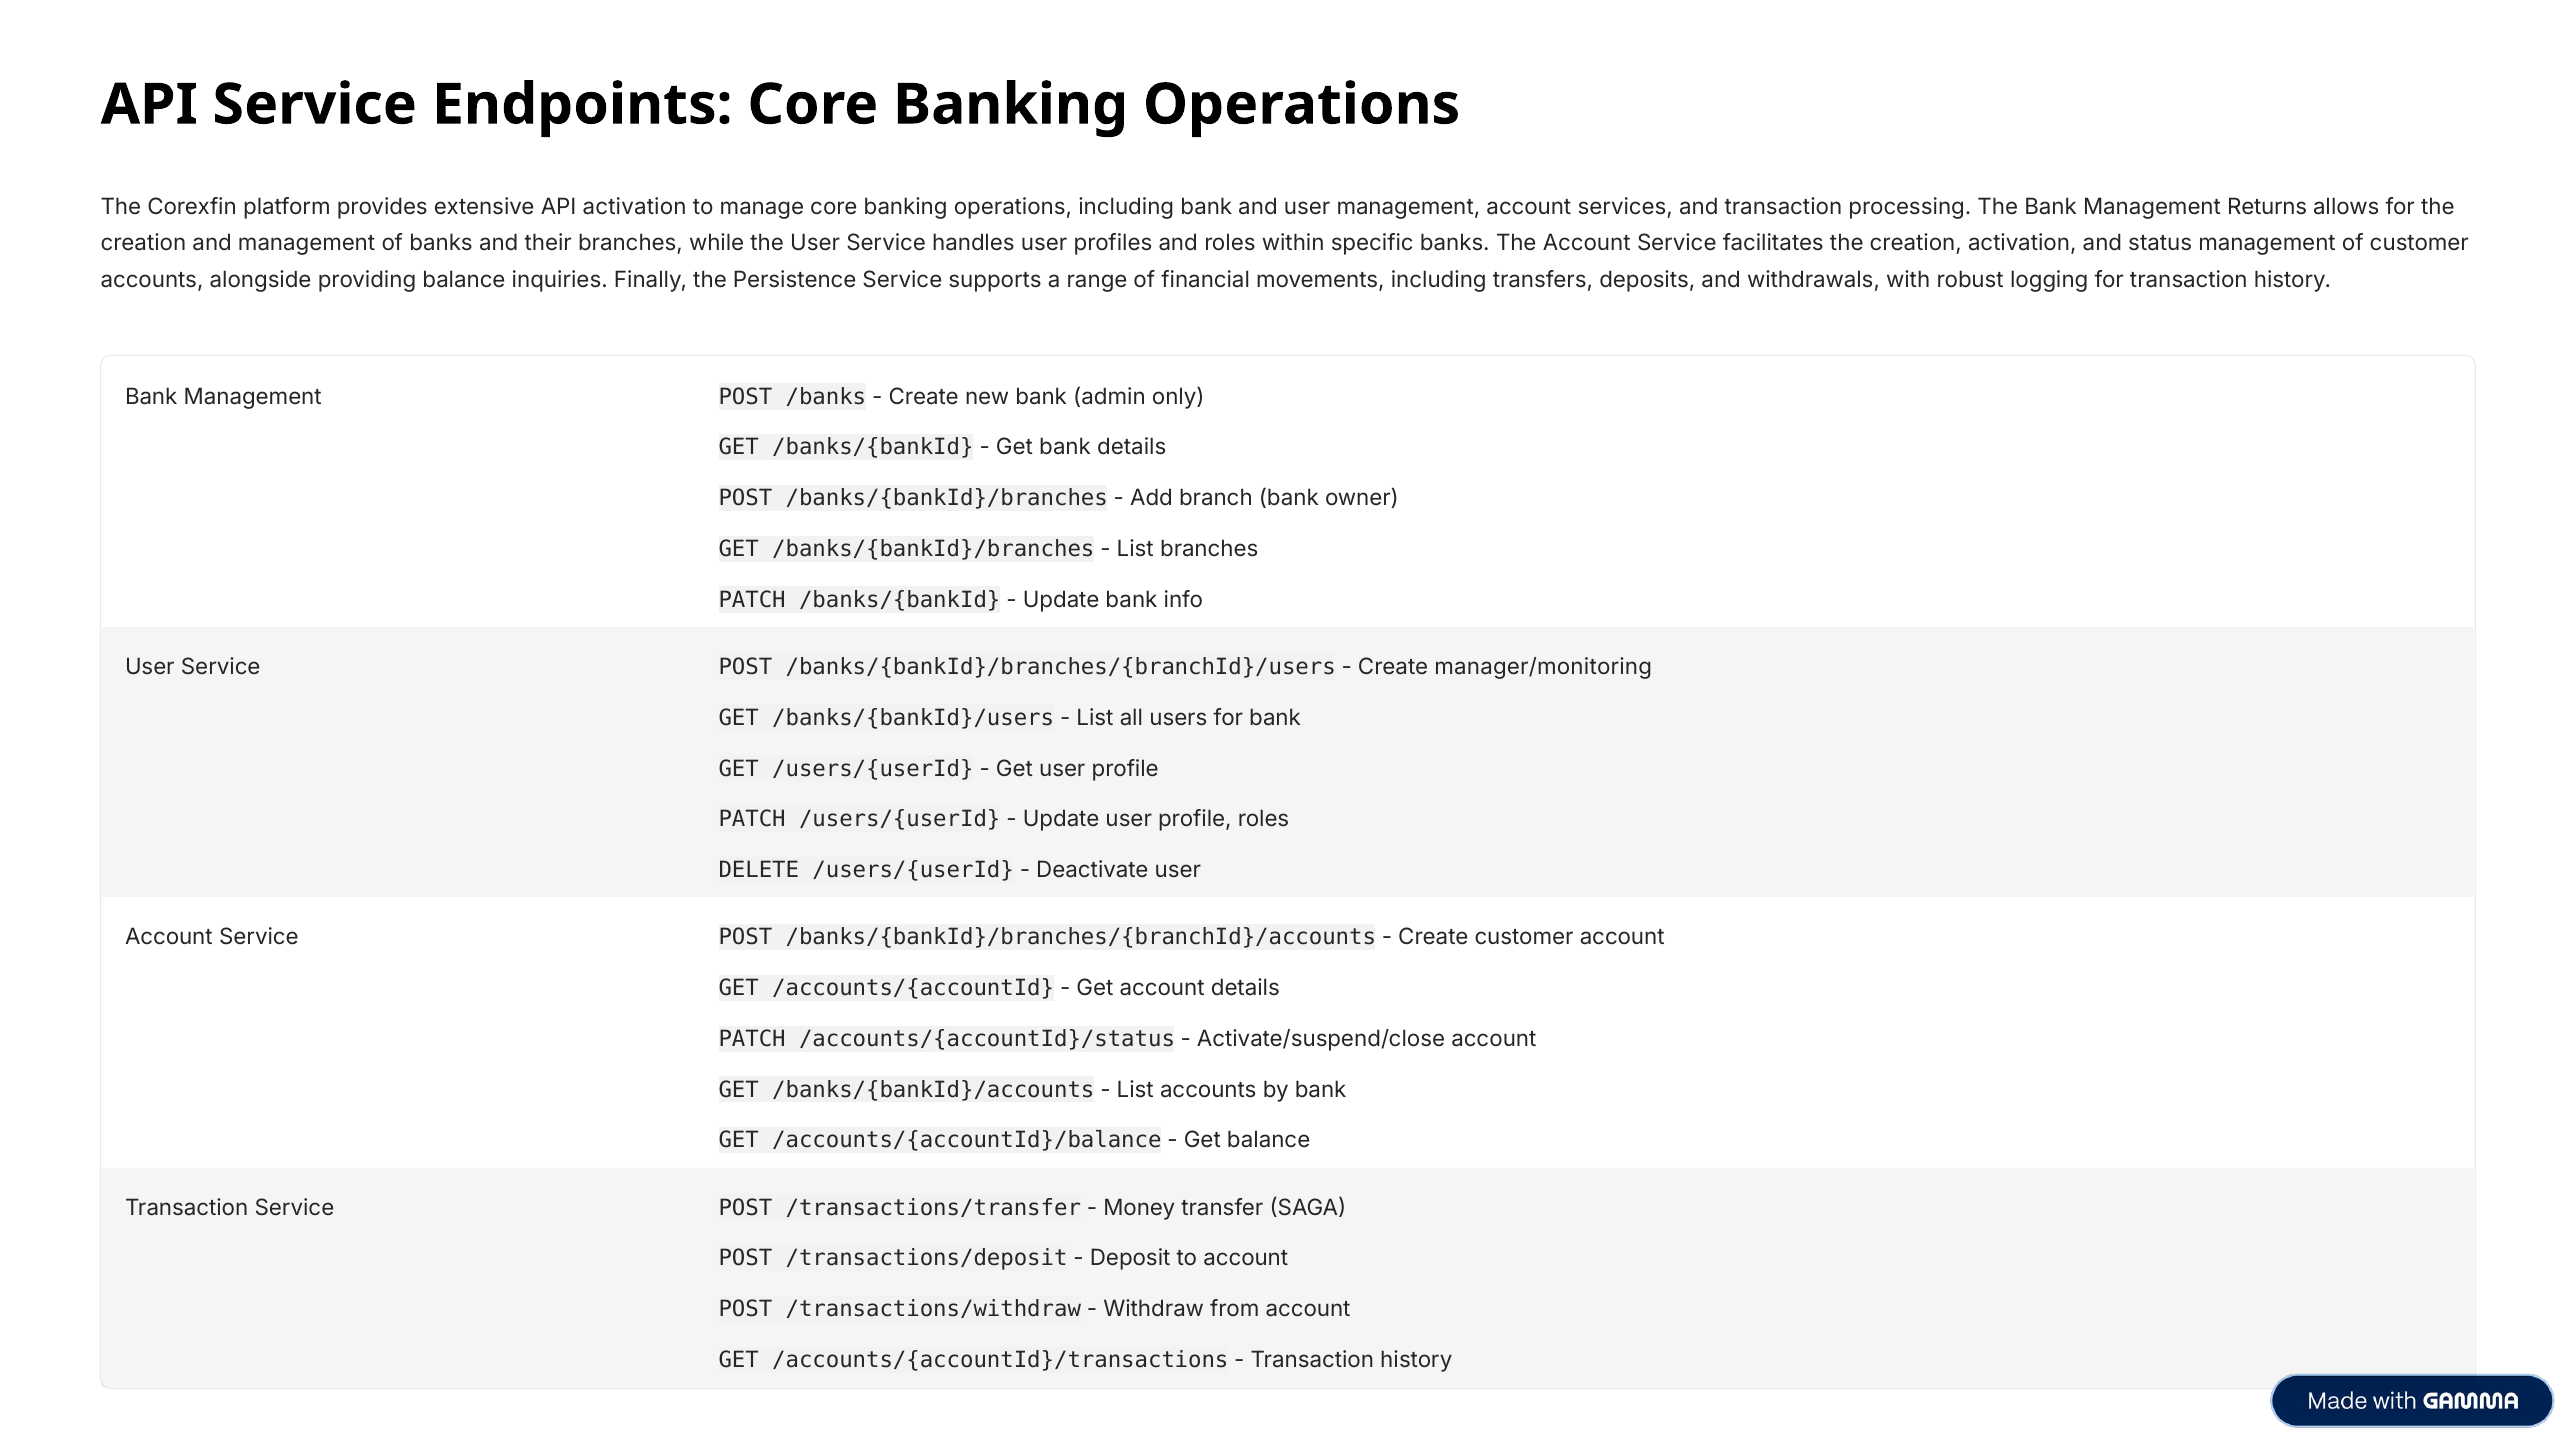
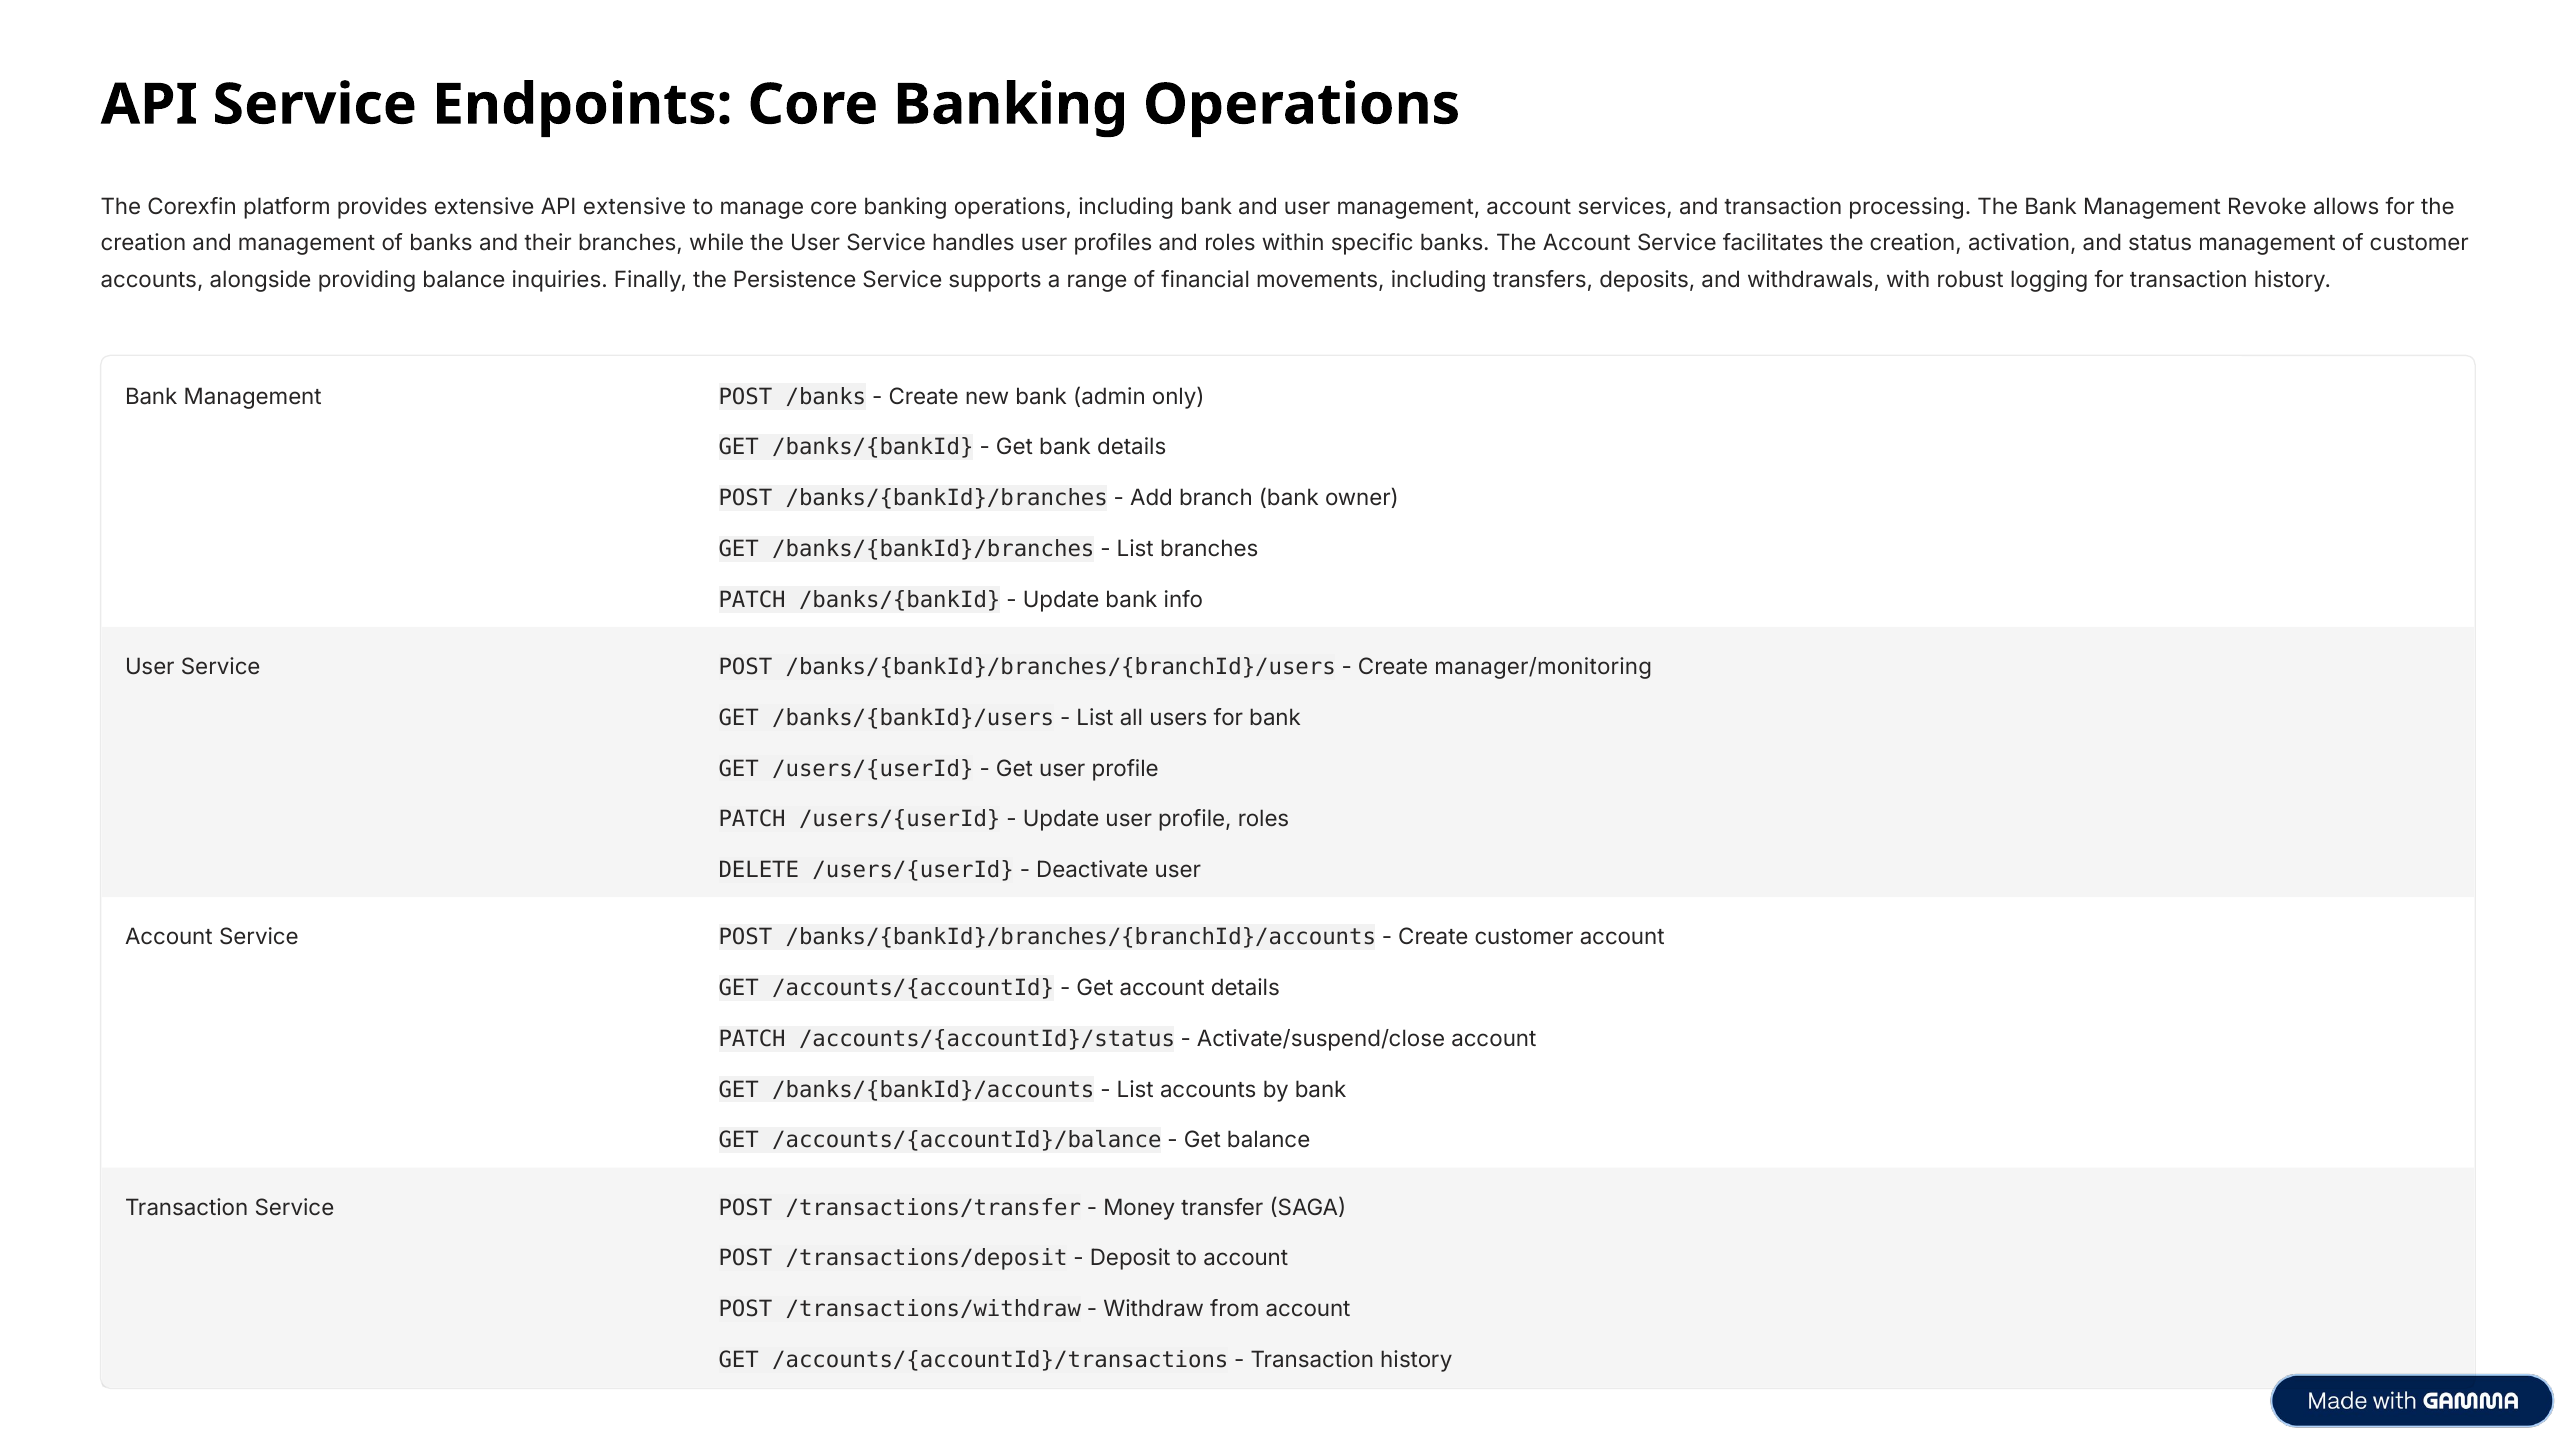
API activation: activation -> extensive (635, 207)
Returns: Returns -> Revoke (2267, 207)
